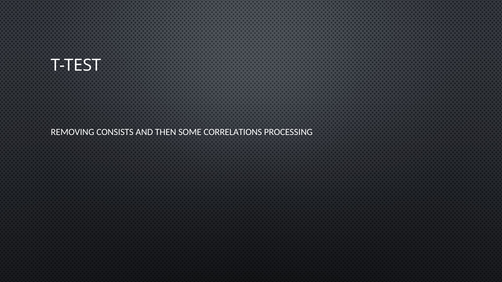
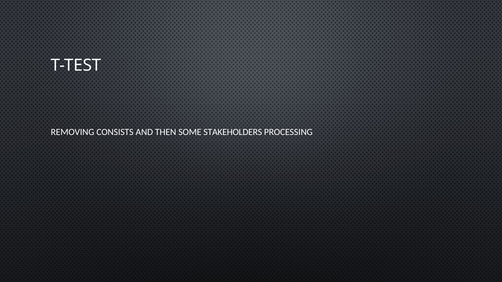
CORRELATIONS: CORRELATIONS -> STAKEHOLDERS (233, 132)
